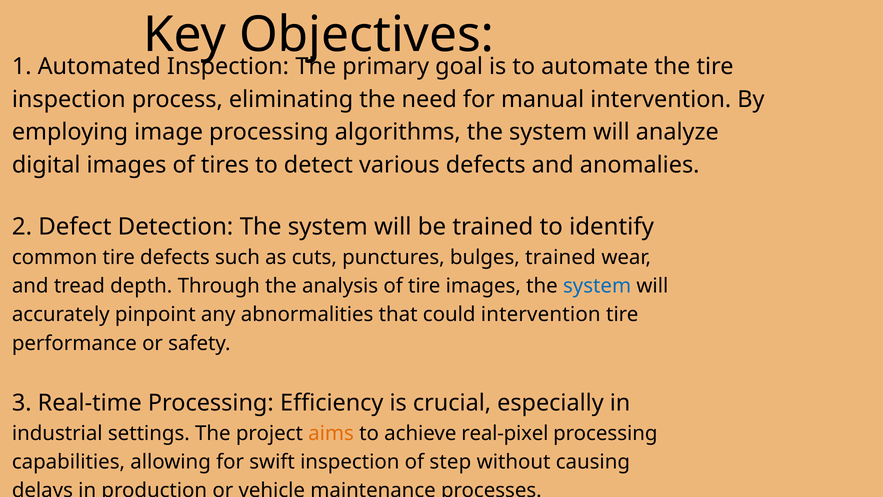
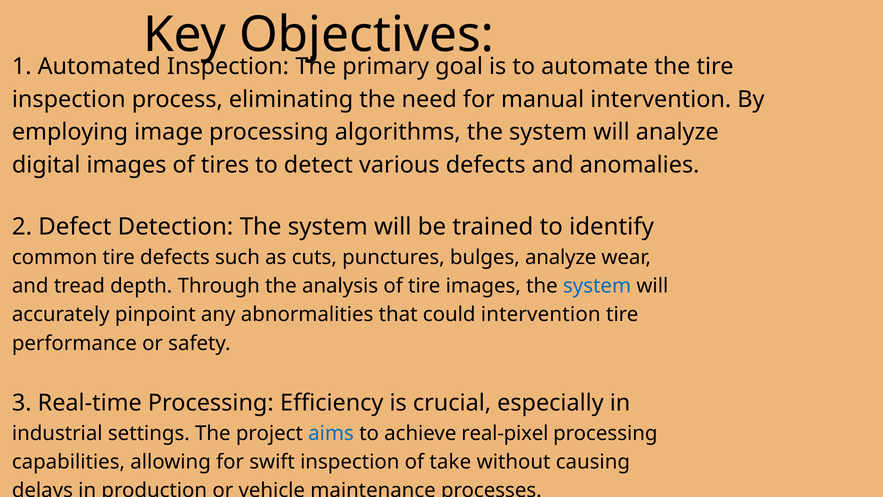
bulges trained: trained -> analyze (561, 257)
aims colour: orange -> blue (331, 433)
step: step -> take (450, 462)
